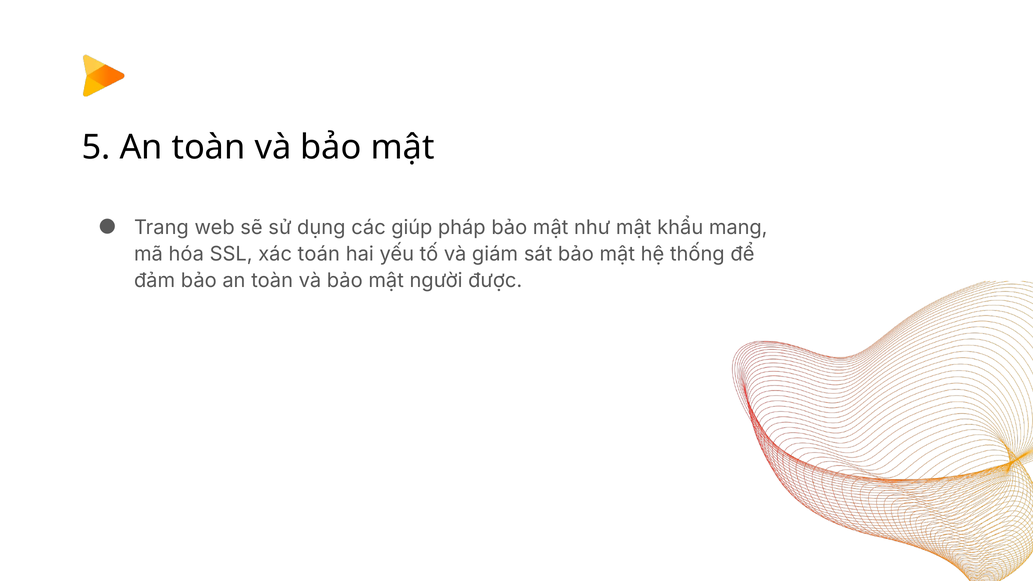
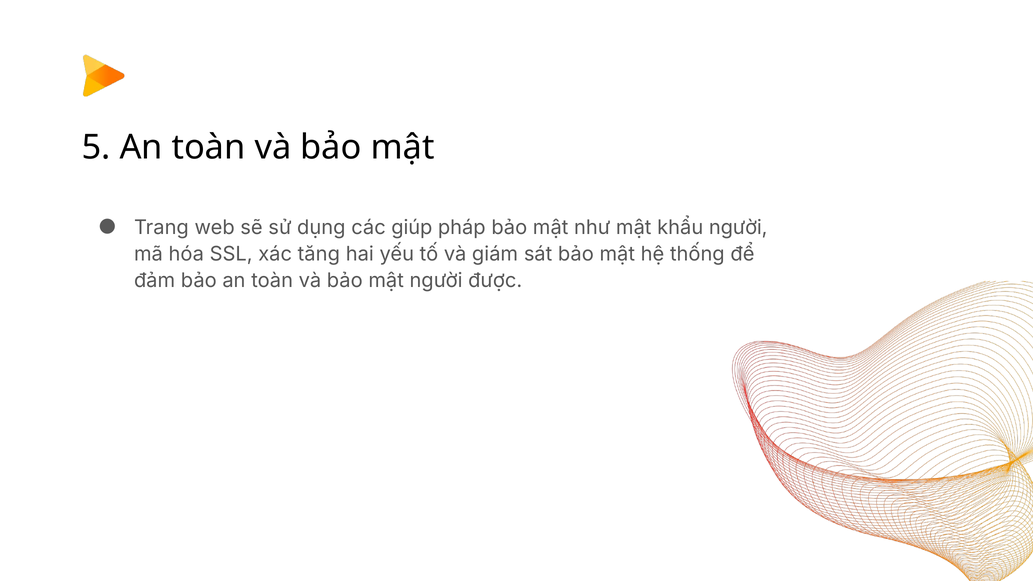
khẩu mang: mang -> người (738, 228)
toán: toán -> tăng (319, 254)
